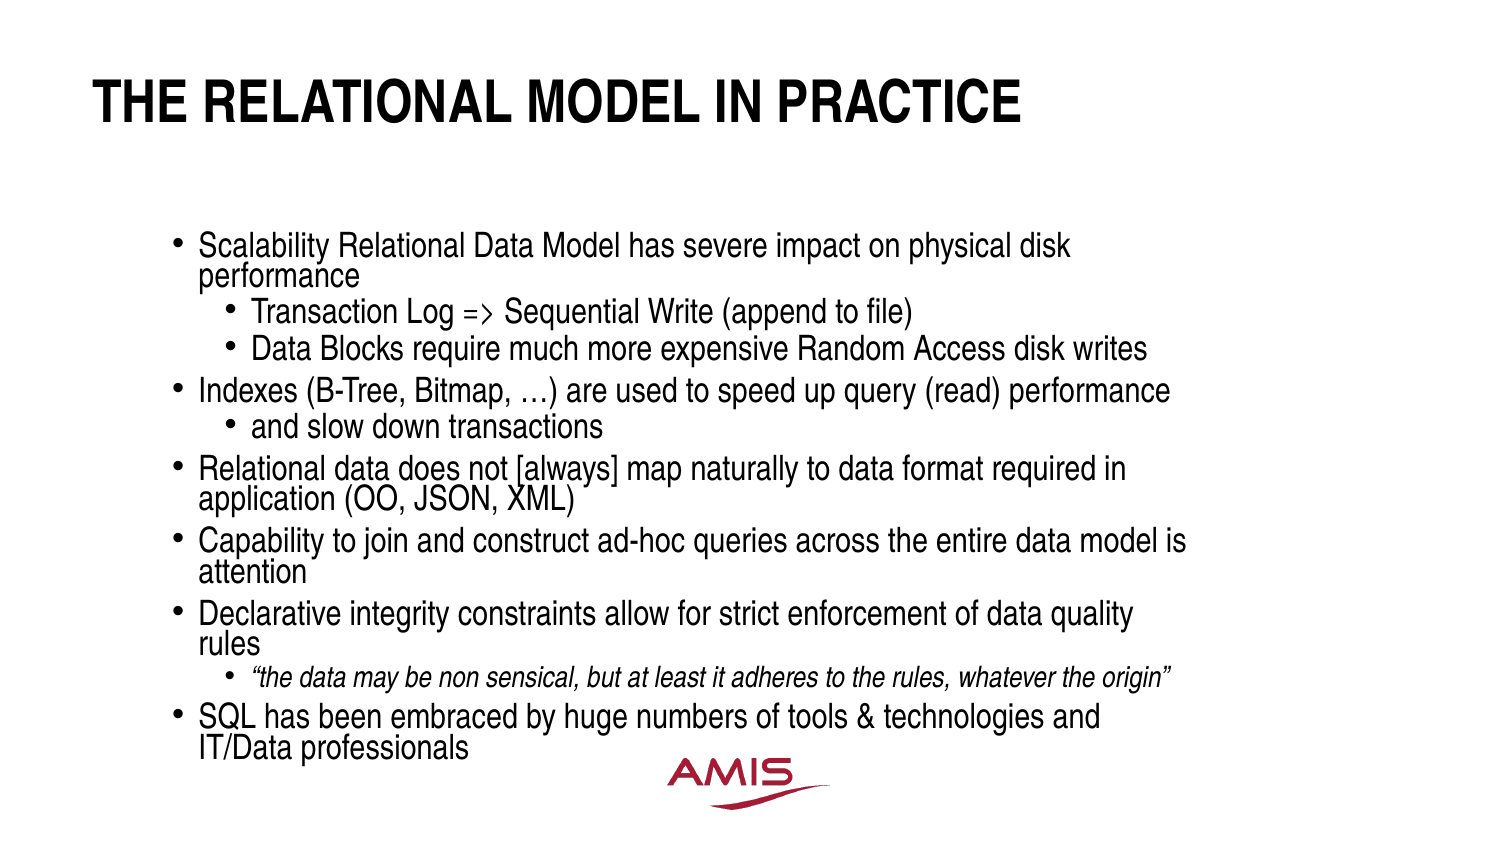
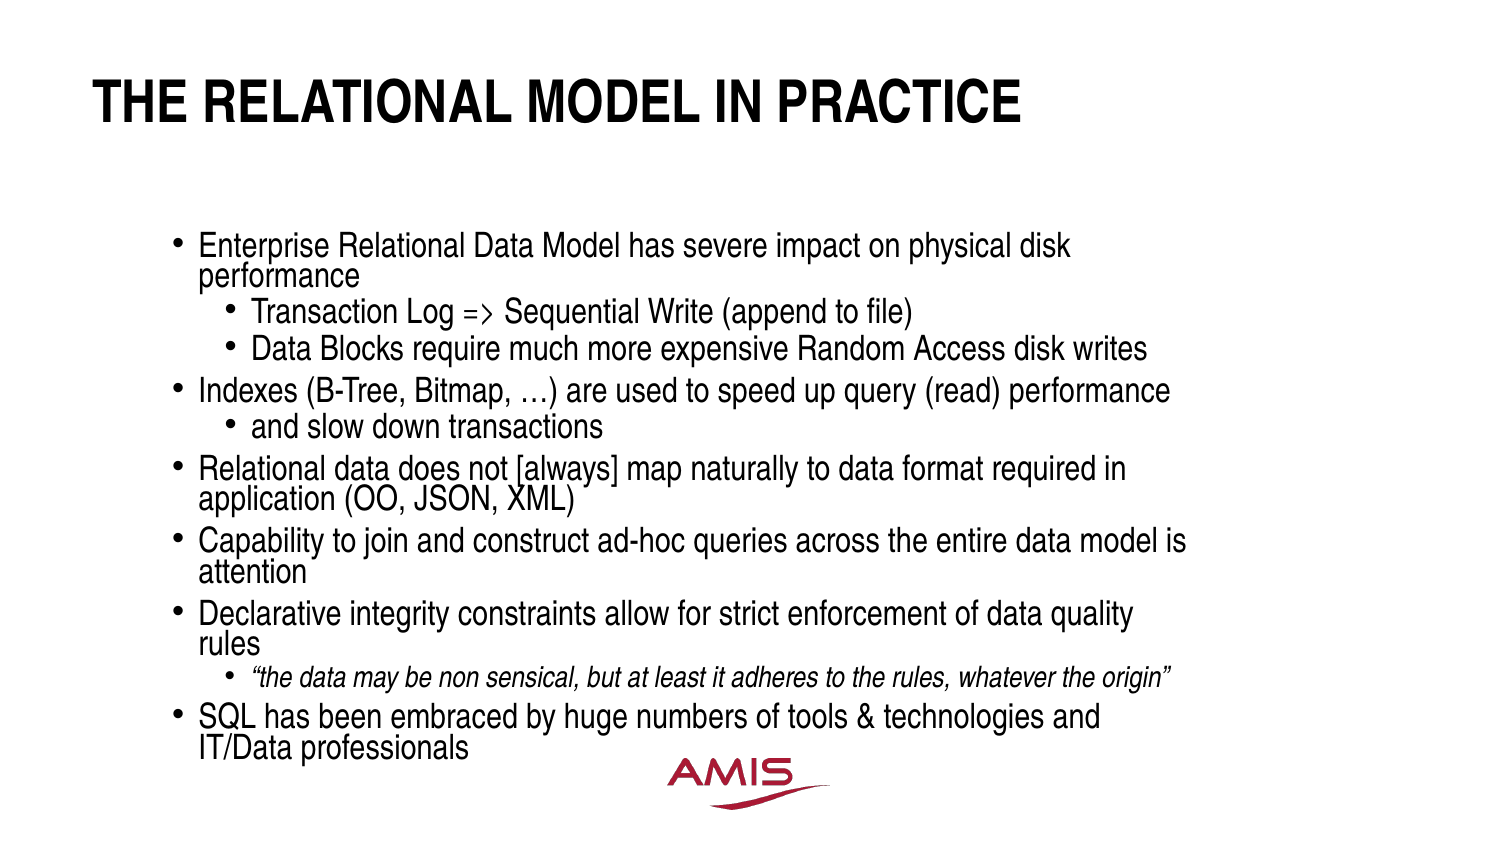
Scalability: Scalability -> Enterprise (264, 246)
